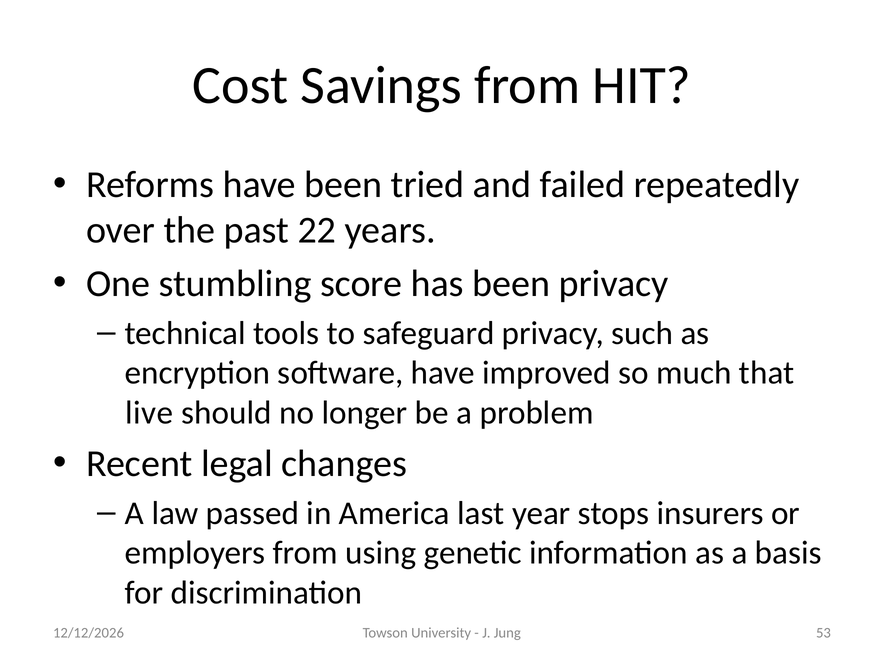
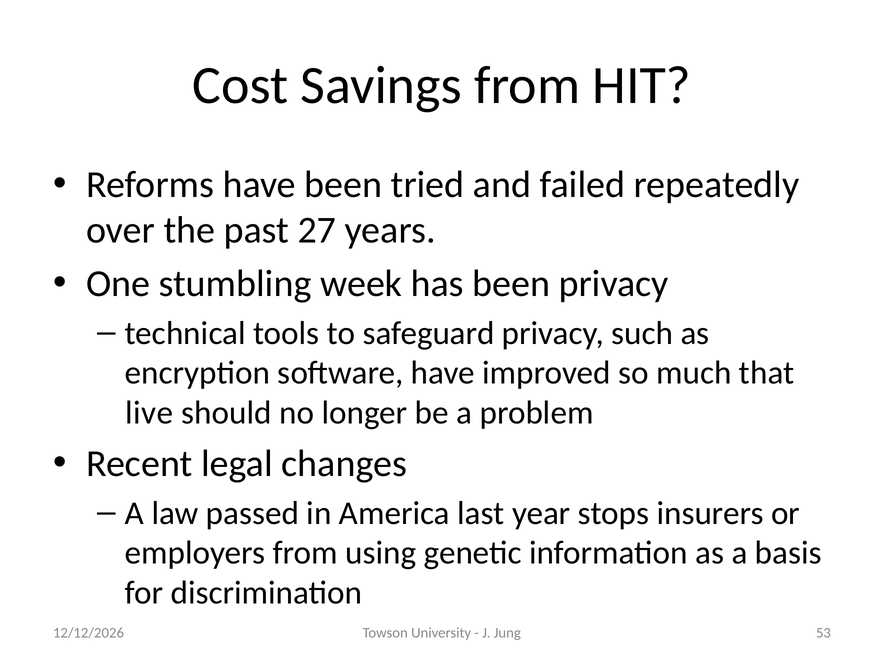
22: 22 -> 27 (317, 230)
score: score -> week (361, 284)
